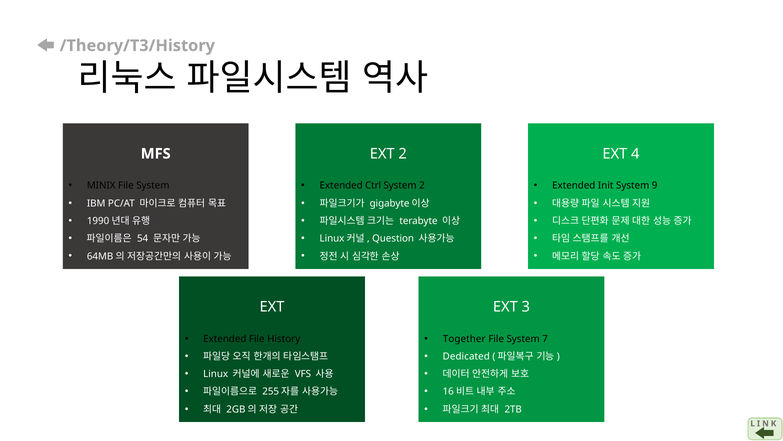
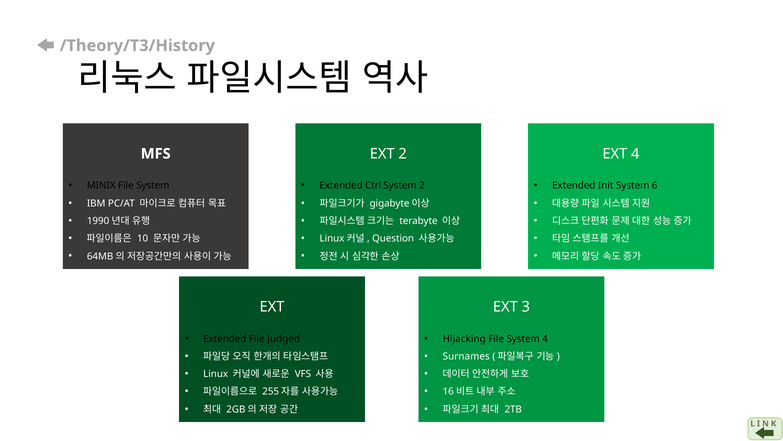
9: 9 -> 6 (655, 185)
54: 54 -> 10 (143, 238)
History: History -> Judged (284, 338)
Together: Together -> Hijacking (464, 338)
System 7: 7 -> 4 (545, 338)
Dedicated: Dedicated -> Surnames (466, 356)
